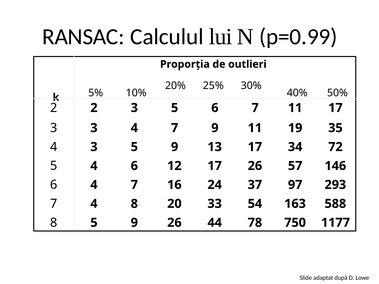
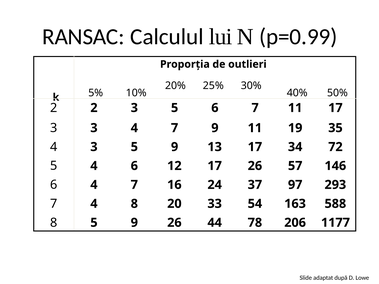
750: 750 -> 206 (295, 223)
